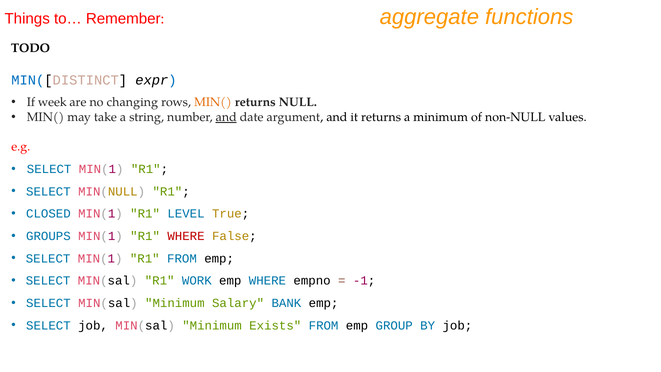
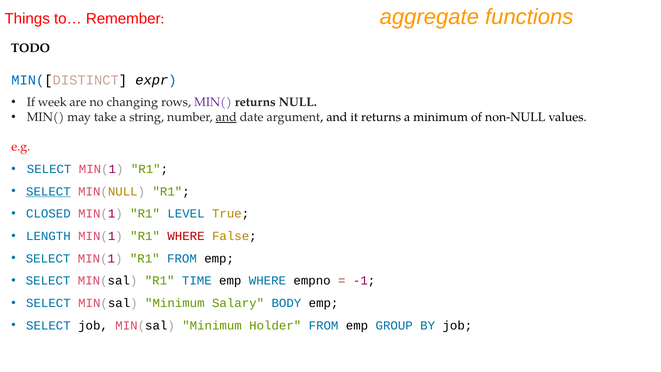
MIN( colour: orange -> purple (213, 102)
SELECT underline: none -> present (48, 191)
GROUPS: GROUPS -> LENGTH (48, 236)
WORK: WORK -> TIME (197, 281)
BANK: BANK -> BODY (286, 303)
Exists: Exists -> Holder (275, 325)
